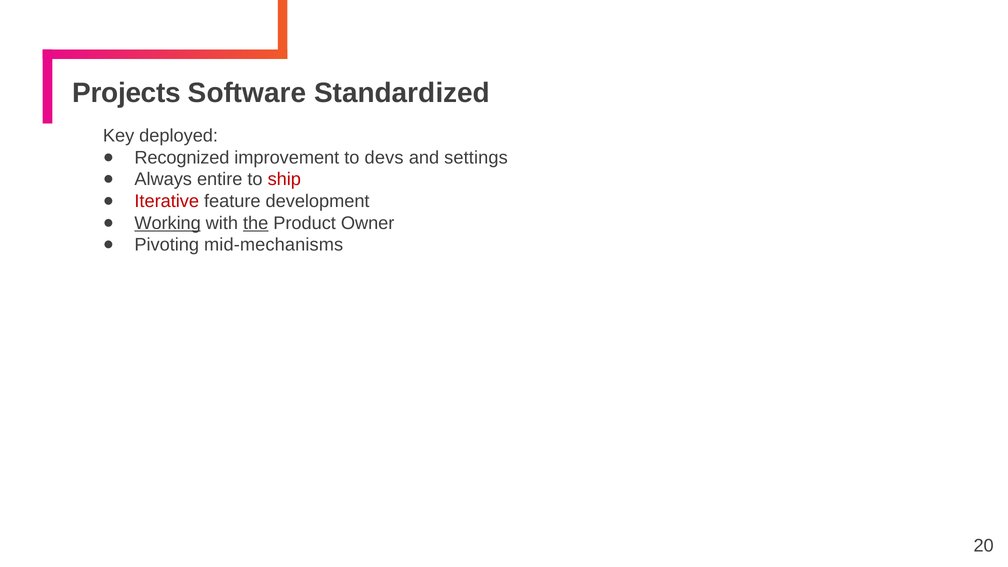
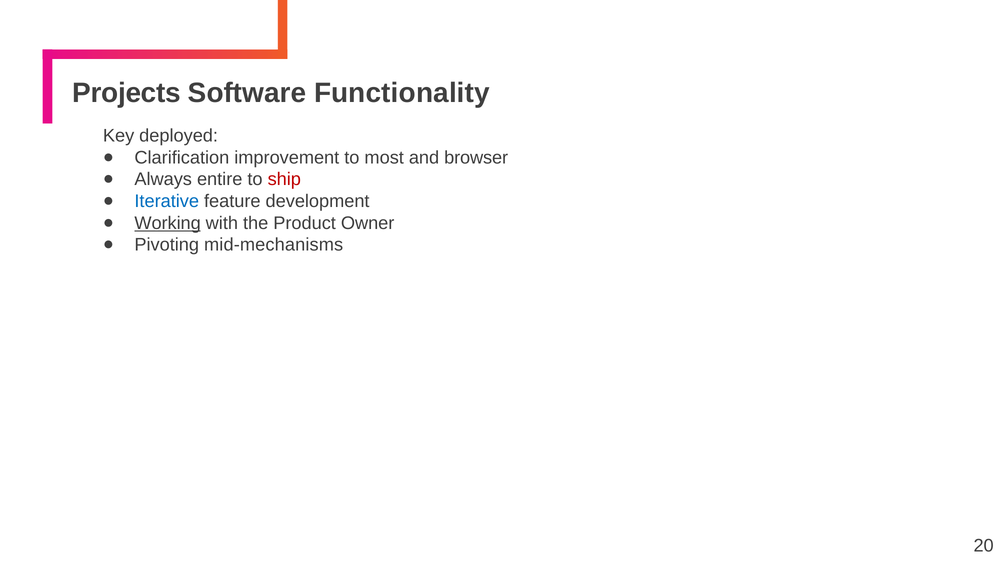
Standardized: Standardized -> Functionality (402, 93)
Recognized: Recognized -> Clarification (182, 158)
devs: devs -> most (384, 158)
settings: settings -> browser (476, 158)
Iterative colour: red -> blue (167, 201)
the underline: present -> none (256, 223)
